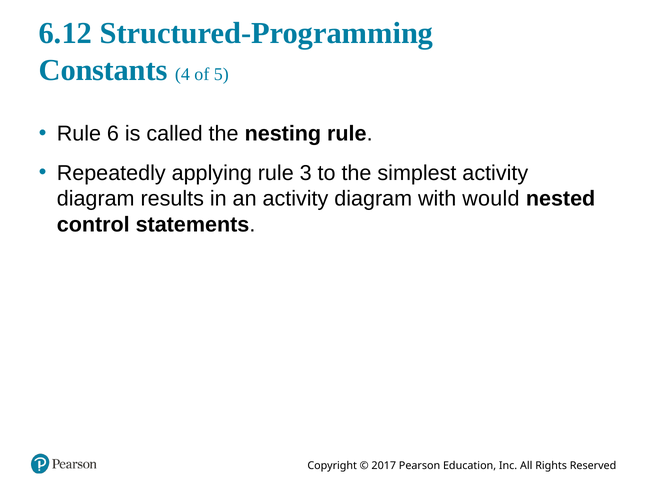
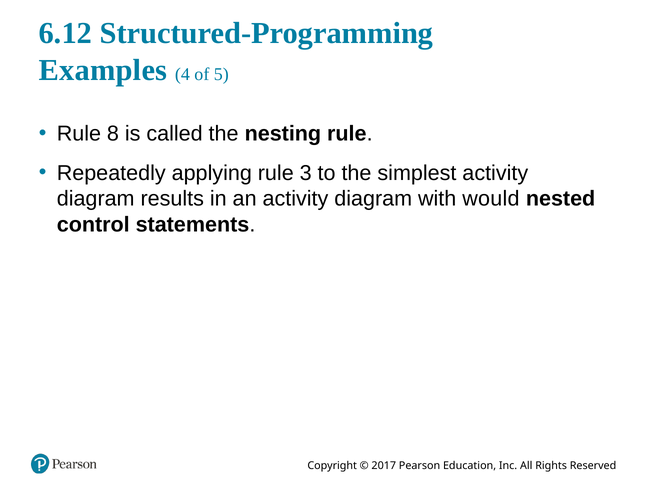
Constants: Constants -> Examples (103, 70)
6: 6 -> 8 (113, 134)
